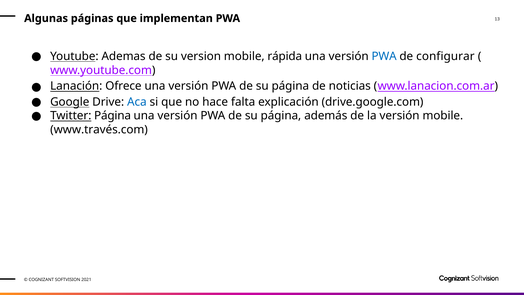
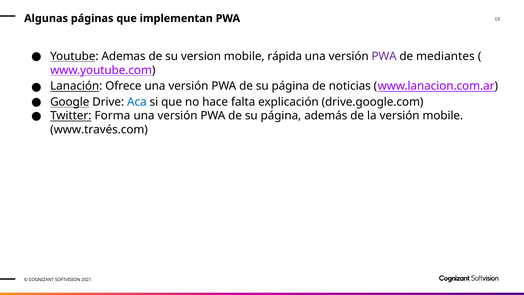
PWA colour: blue -> purple (384, 56)
configurar: configurar -> mediantes (445, 56)
Twitter Página: Página -> Forma (112, 116)
